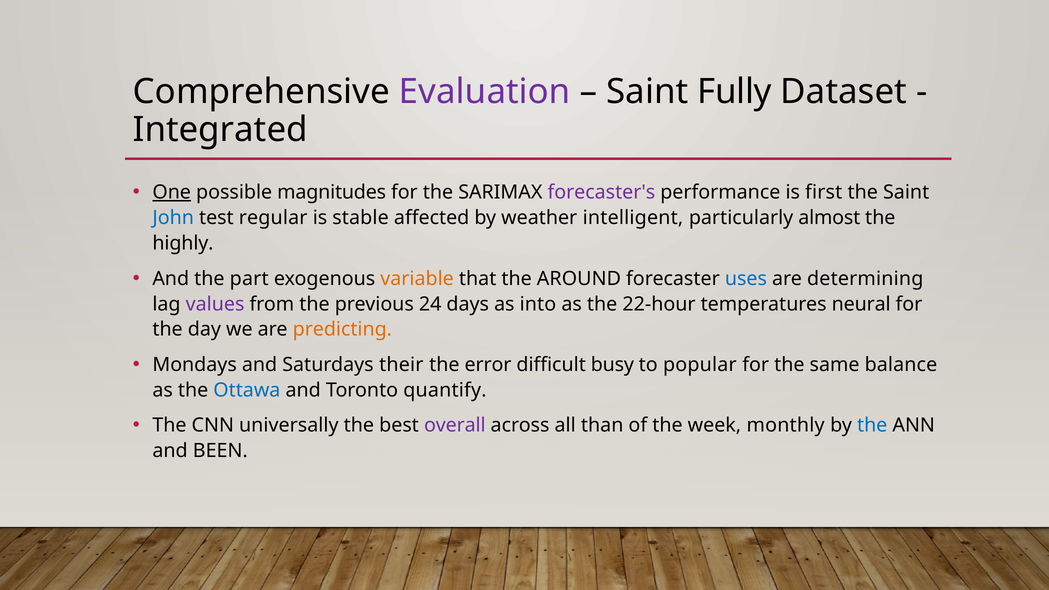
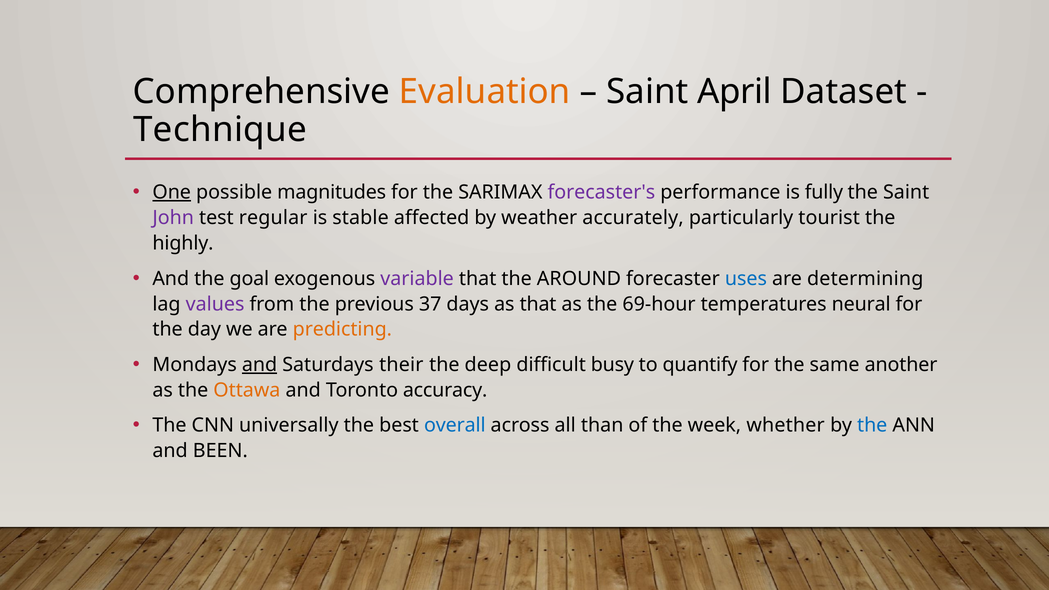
Evaluation colour: purple -> orange (485, 92)
Fully: Fully -> April (735, 92)
Integrated: Integrated -> Technique (220, 130)
first: first -> fully (824, 192)
John colour: blue -> purple (173, 218)
intelligent: intelligent -> accurately (633, 218)
almost: almost -> tourist (829, 218)
part: part -> goal (249, 279)
variable colour: orange -> purple (417, 279)
24: 24 -> 37 (430, 304)
as into: into -> that (538, 304)
22-hour: 22-hour -> 69-hour (659, 304)
and underline: none -> present (260, 365)
error: error -> deep (488, 365)
popular: popular -> quantify (700, 365)
balance: balance -> another (901, 365)
Ottawa colour: blue -> orange (247, 390)
quantify: quantify -> accuracy (445, 390)
overall colour: purple -> blue (455, 426)
monthly: monthly -> whether (786, 426)
